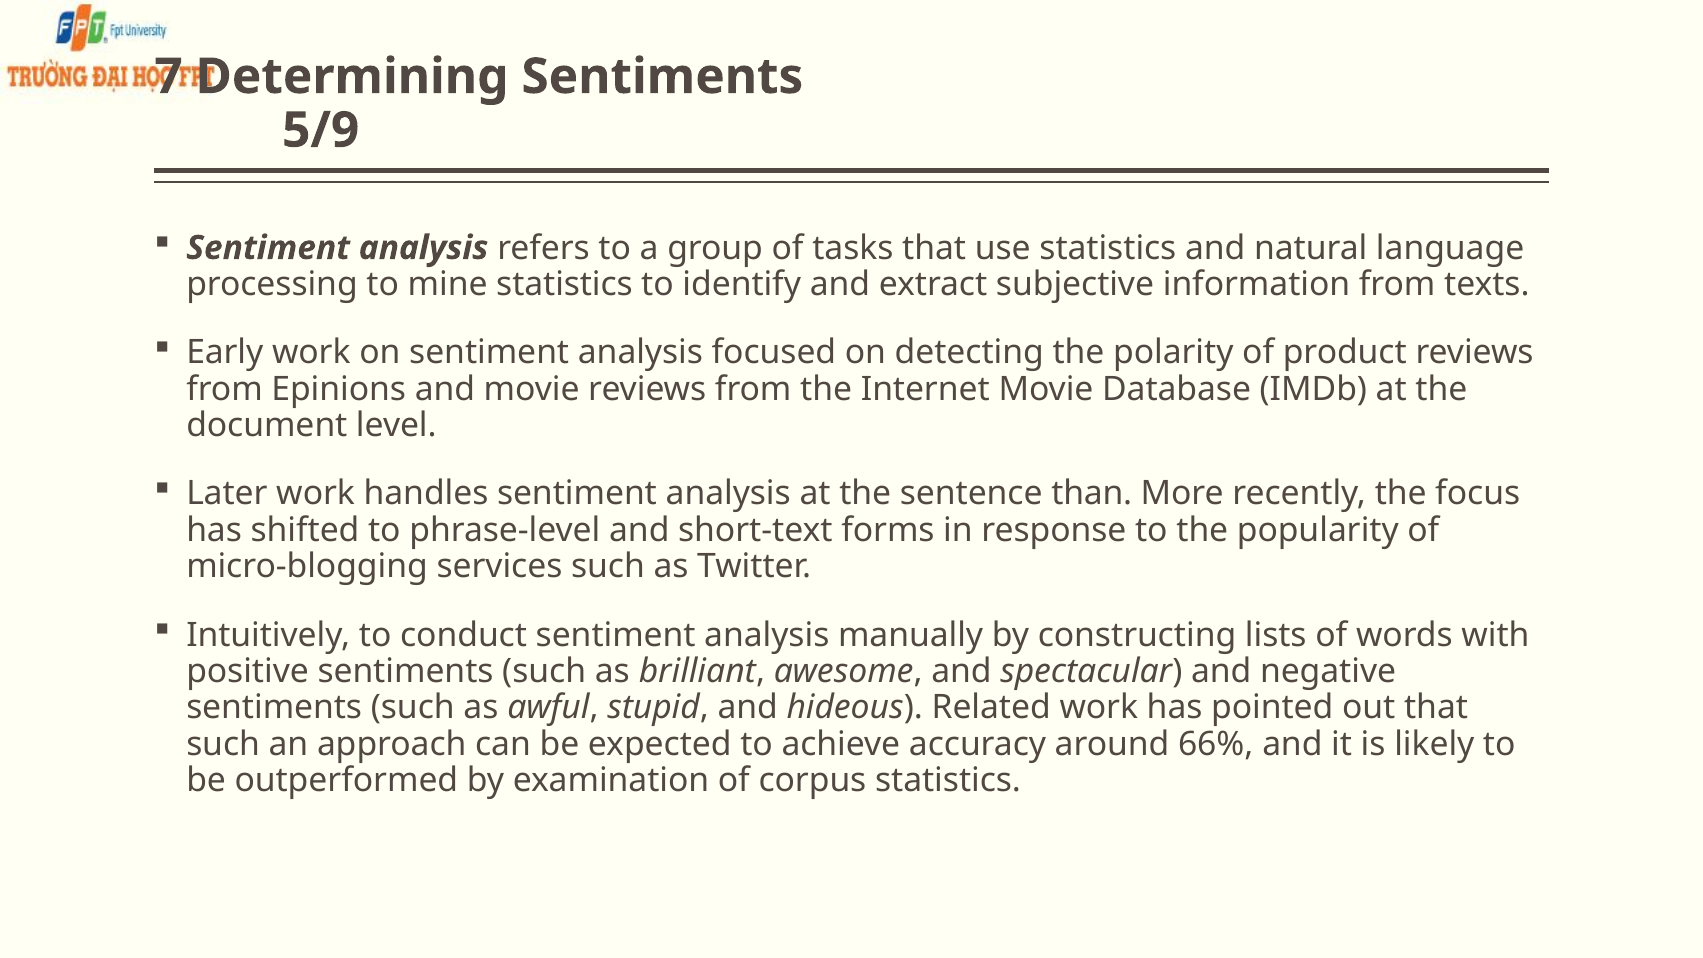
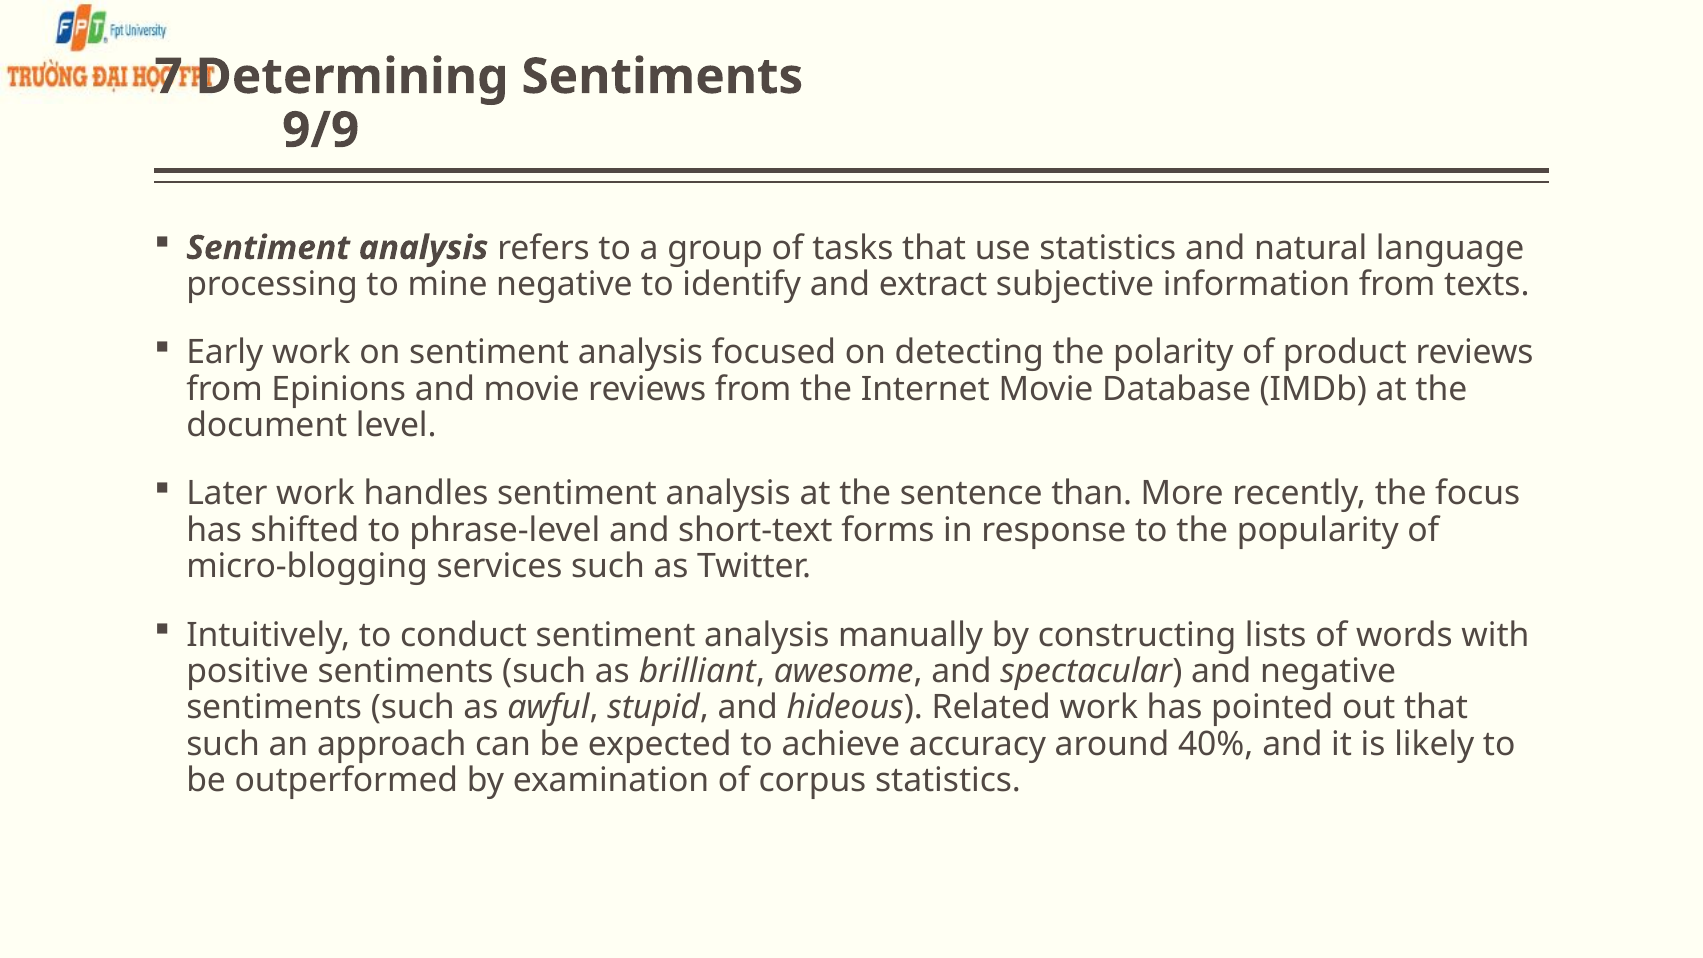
5/9: 5/9 -> 9/9 (321, 130)
mine statistics: statistics -> negative (564, 284)
66%: 66% -> 40% (1216, 744)
